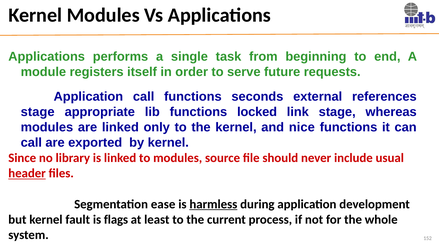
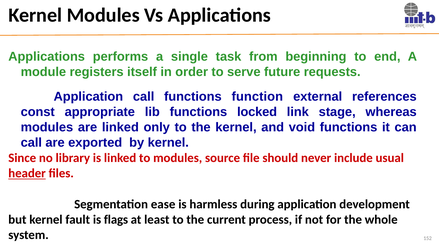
seconds: seconds -> function (257, 96)
stage: stage -> const (38, 112)
nice: nice -> void (302, 127)
harmless underline: present -> none (213, 204)
